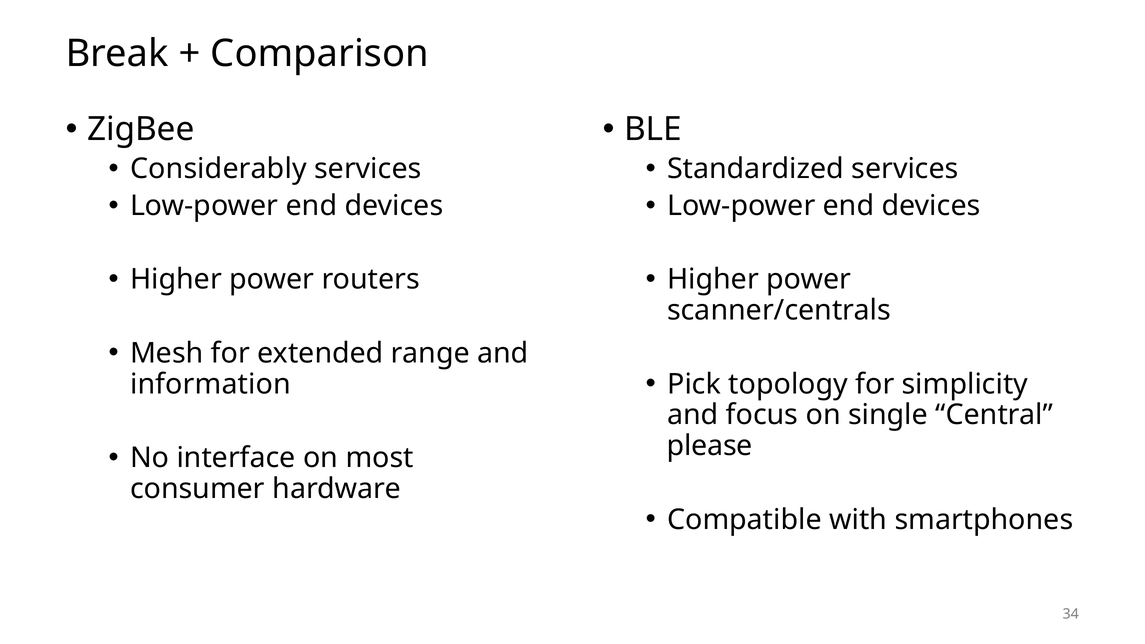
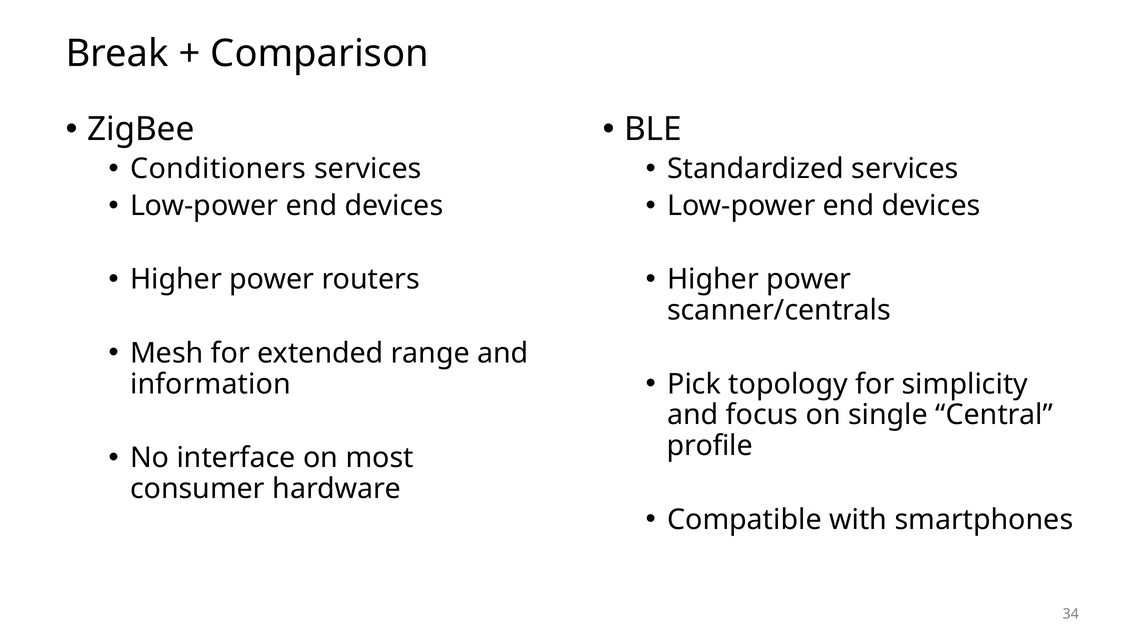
Considerably: Considerably -> Conditioners (218, 169)
please: please -> profile (710, 446)
